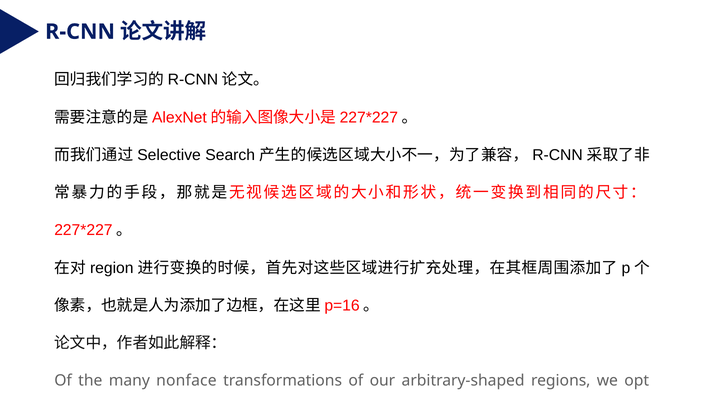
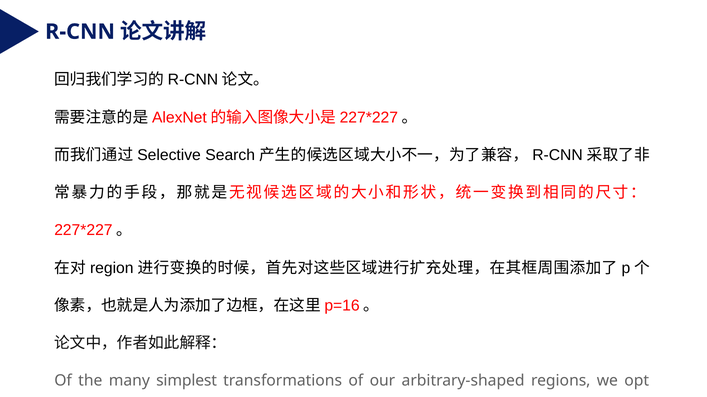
many nonface: nonface -> simplest (187, 381)
